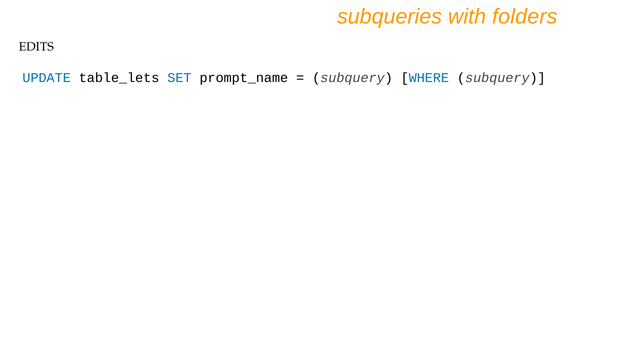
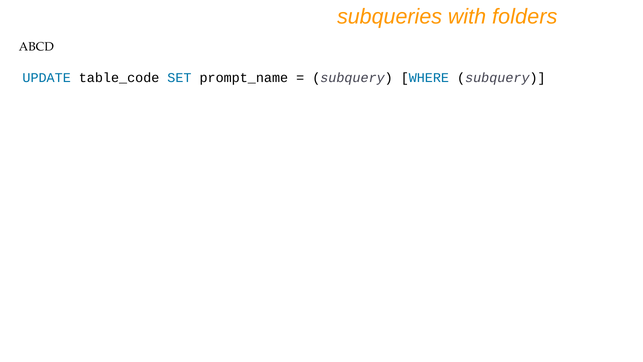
EDITS: EDITS -> ABCD (36, 47)
table_lets: table_lets -> table_code (119, 78)
